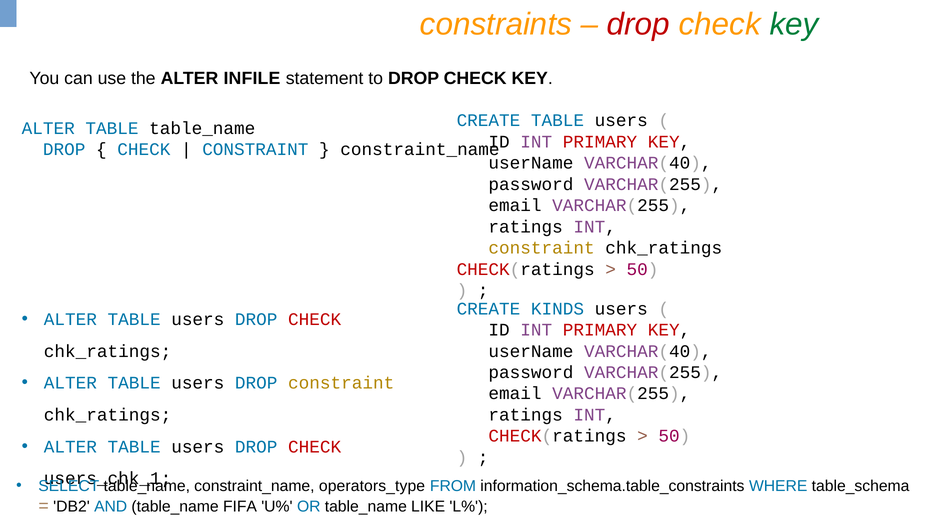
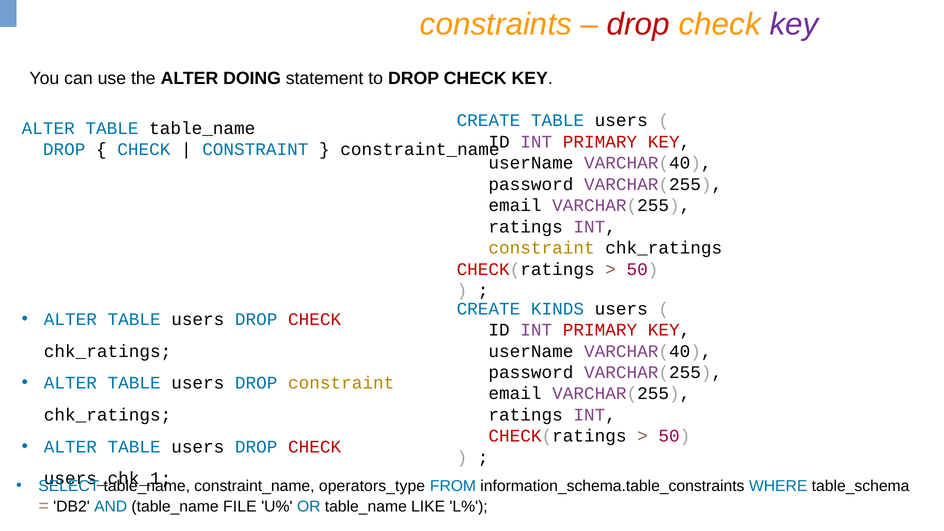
key colour: green -> purple (794, 25)
INFILE: INFILE -> DOING (252, 79)
FIFA: FIFA -> FILE (240, 507)
